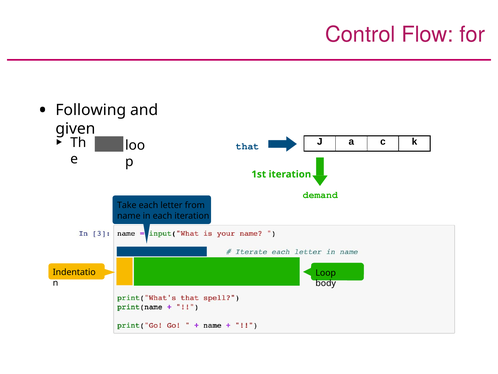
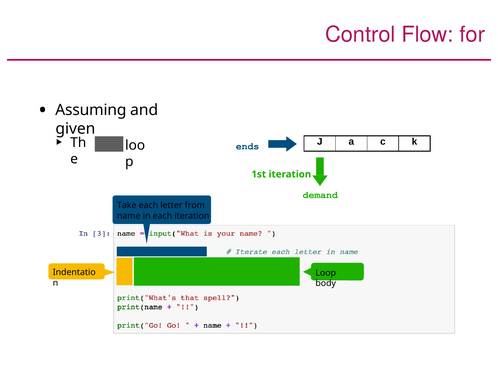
Following: Following -> Assuming (91, 110)
that: that -> ends (248, 146)
